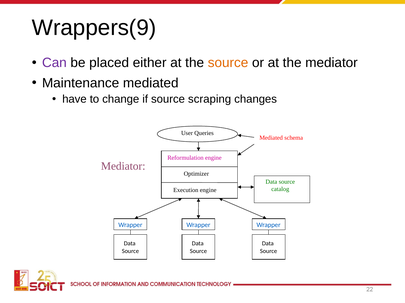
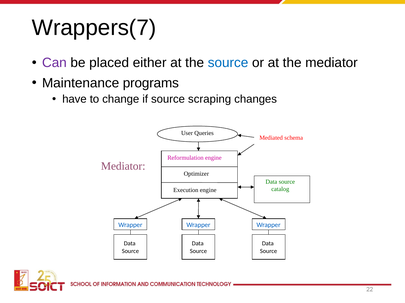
Wrappers(9: Wrappers(9 -> Wrappers(7 (94, 28)
source colour: orange -> blue (228, 63)
Maintenance mediated: mediated -> programs (151, 83)
